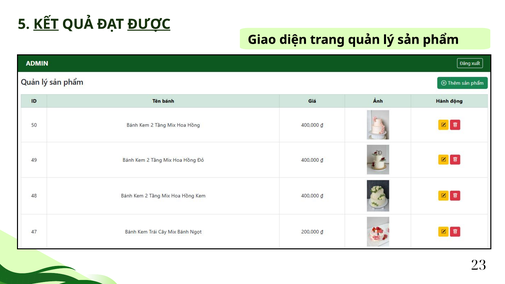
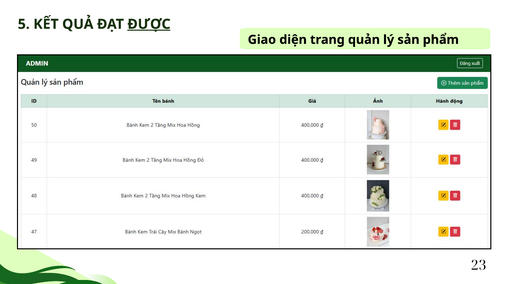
KẾT underline: present -> none (46, 24)
